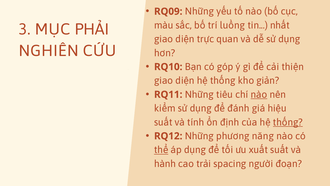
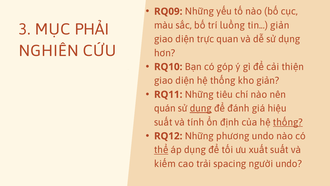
tin nhất: nhất -> giản (280, 25)
nào underline: present -> none (259, 94)
kiểm: kiểm -> quán (165, 108)
dụng underline: none -> present (201, 108)
phương năng: năng -> undo (263, 136)
hành: hành -> kiếm (165, 163)
người đoạn: đoạn -> undo (289, 163)
